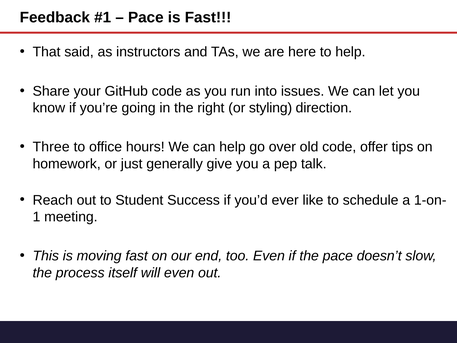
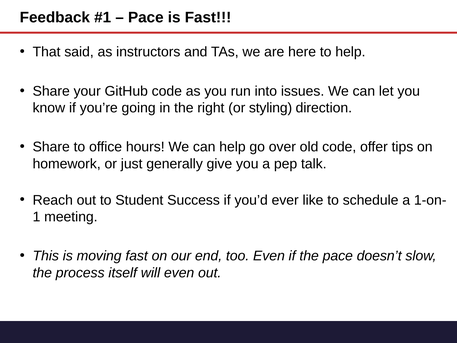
Three: Three -> Share (51, 147)
